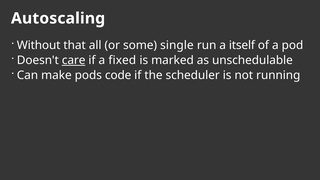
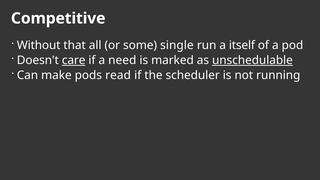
Autoscaling: Autoscaling -> Competitive (58, 18)
fixed: fixed -> need (122, 60)
unschedulable underline: none -> present (252, 60)
code: code -> read (118, 75)
